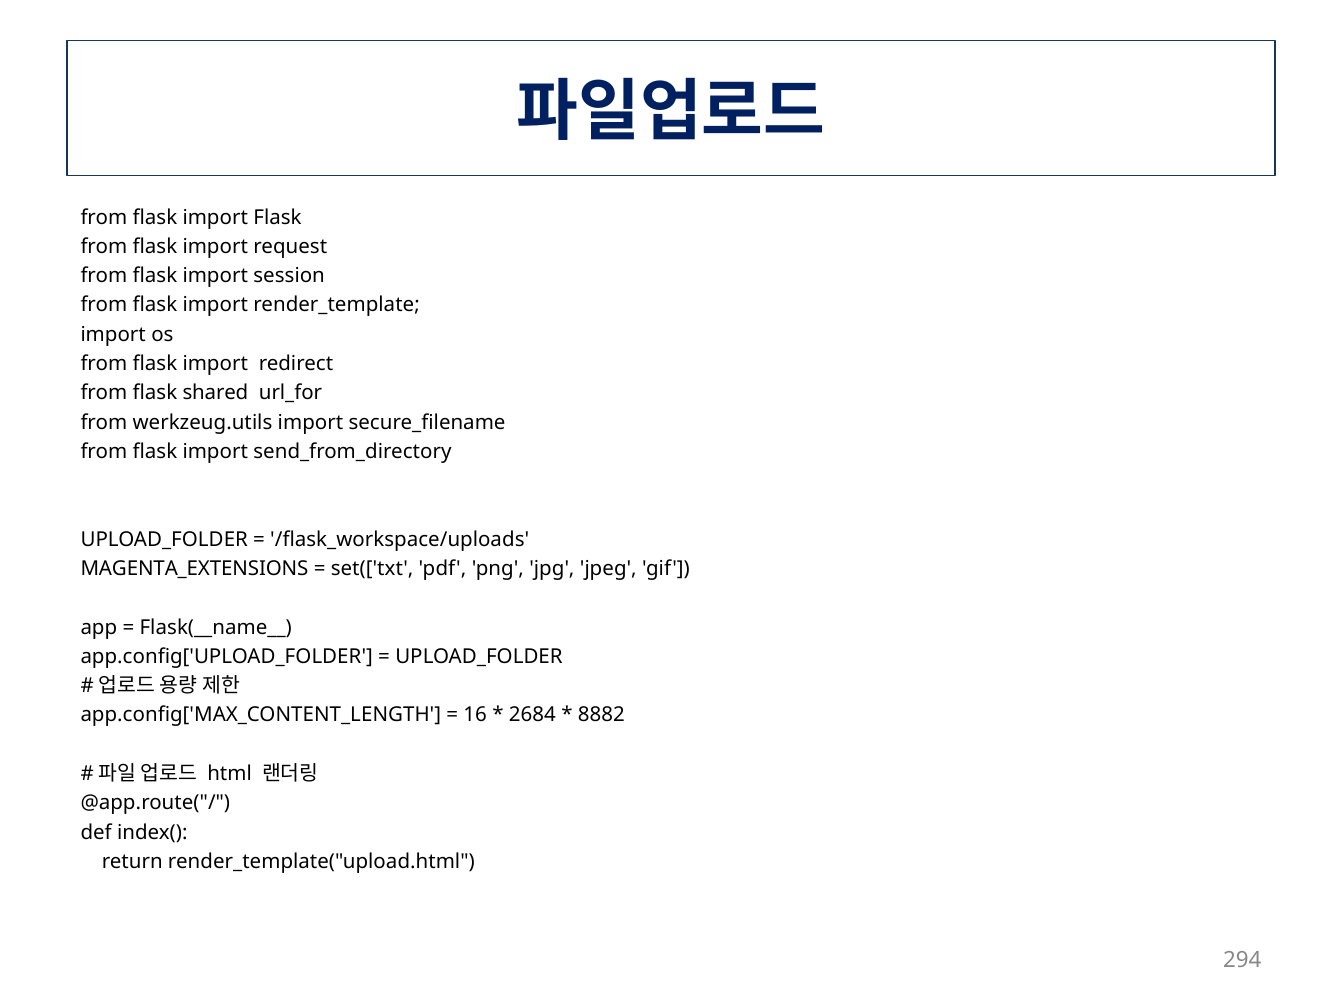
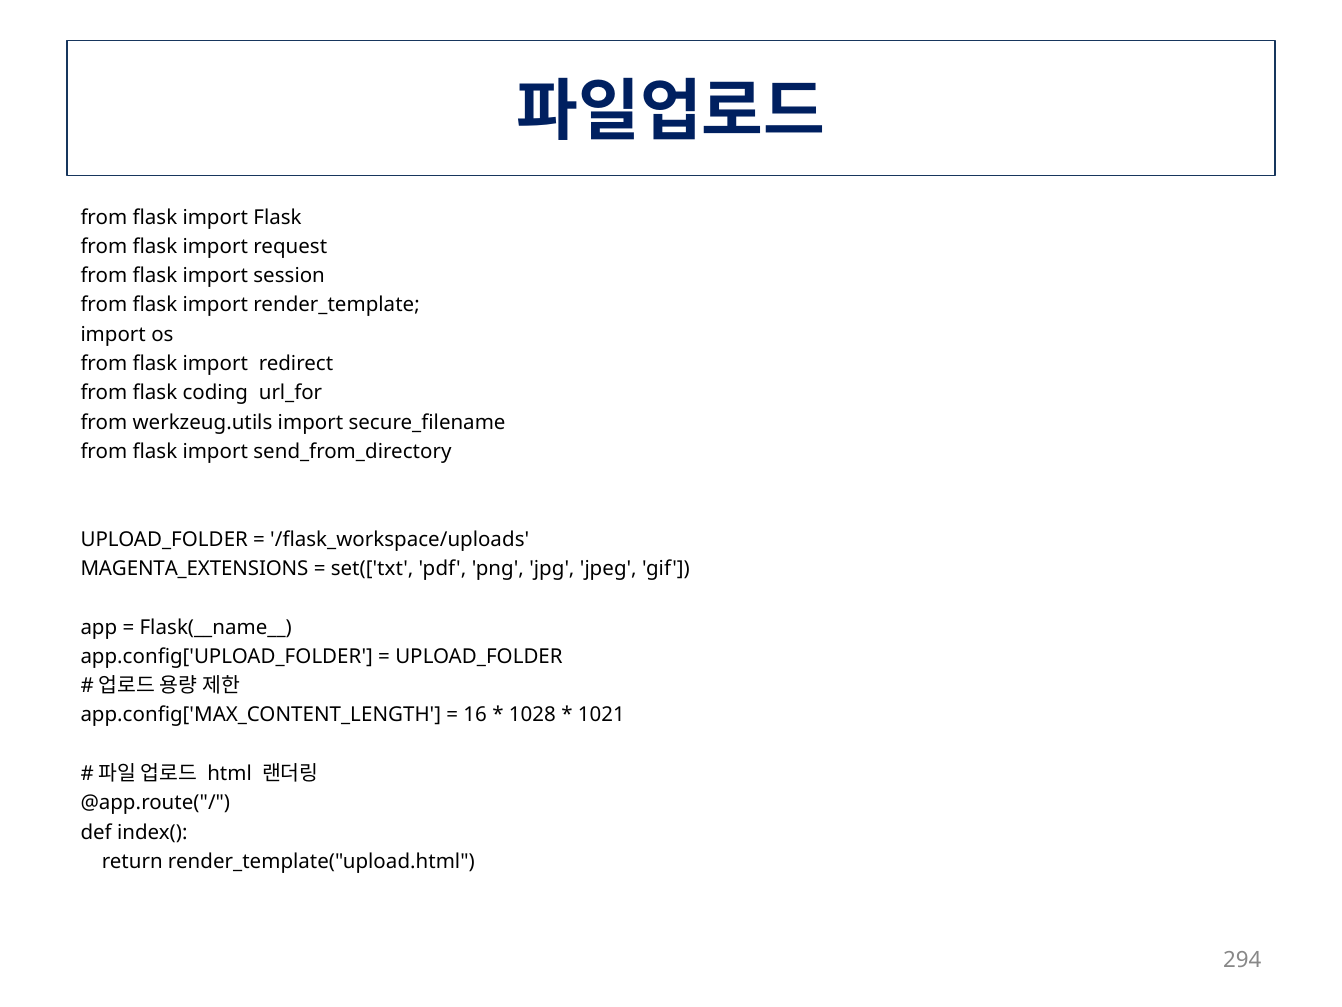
shared: shared -> coding (215, 393)
2684: 2684 -> 1028 (532, 715)
8882: 8882 -> 1021 (601, 715)
